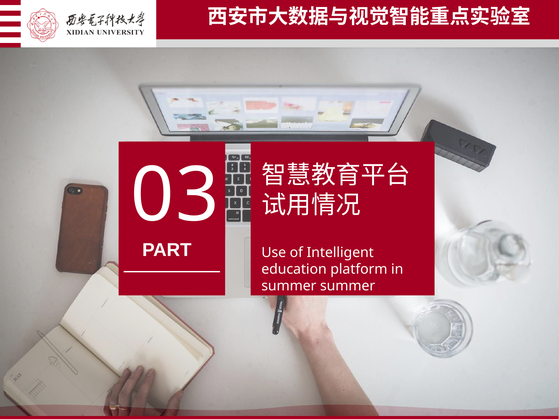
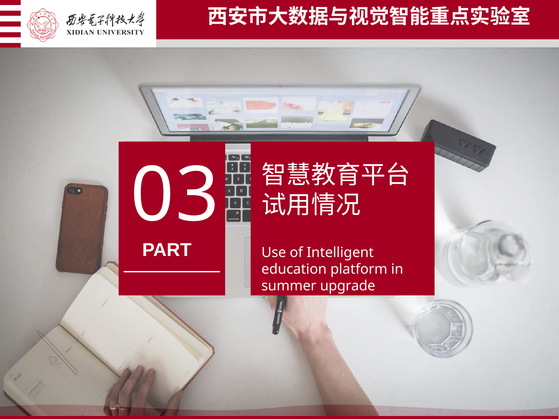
summer summer: summer -> upgrade (348, 286)
